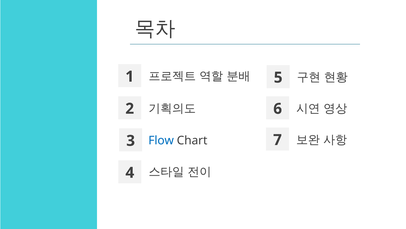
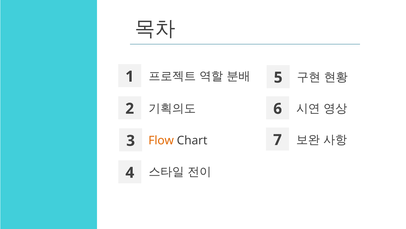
Flow colour: blue -> orange (161, 140)
